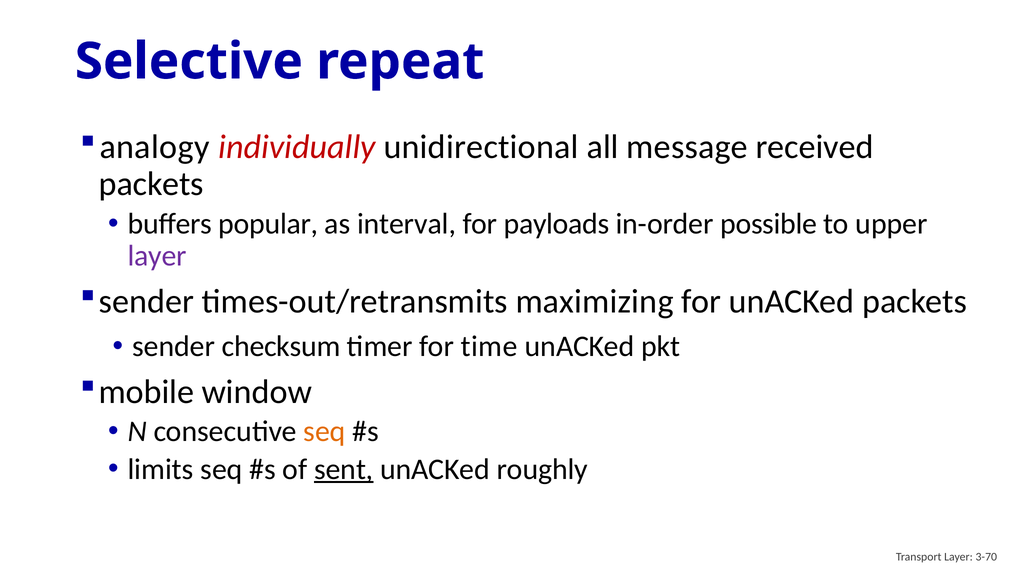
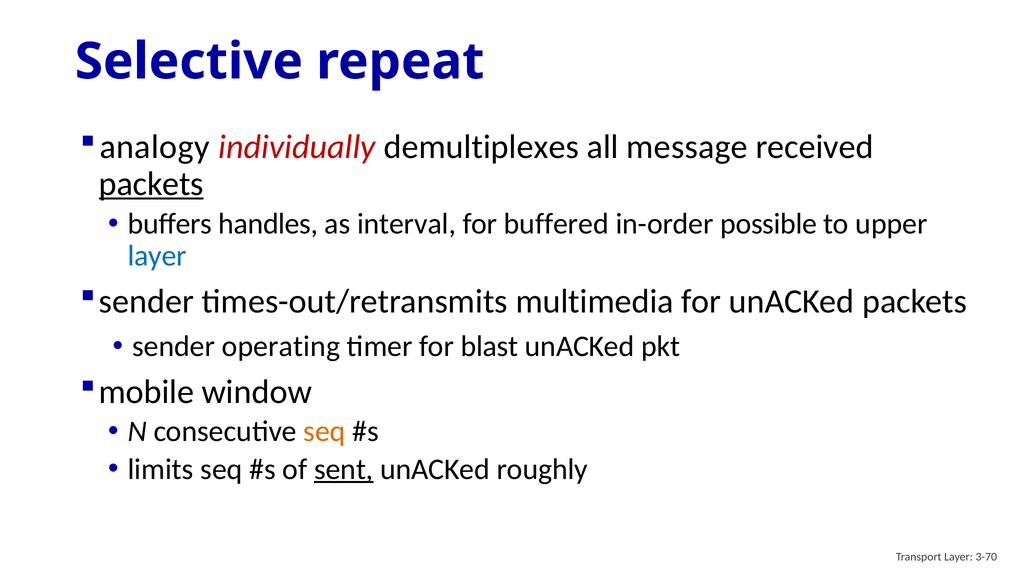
unidirectional: unidirectional -> demultiplexes (481, 147)
packets underline: none -> present (151, 184)
popular: popular -> handles (268, 224)
payloads: payloads -> buffered (556, 224)
layer colour: purple -> blue (157, 256)
maximizing: maximizing -> multimedia (595, 301)
checksum: checksum -> operating (281, 347)
time: time -> blast (489, 347)
